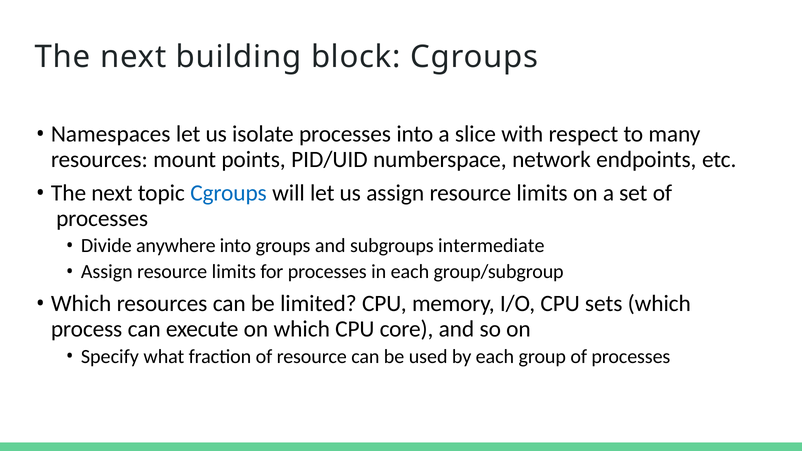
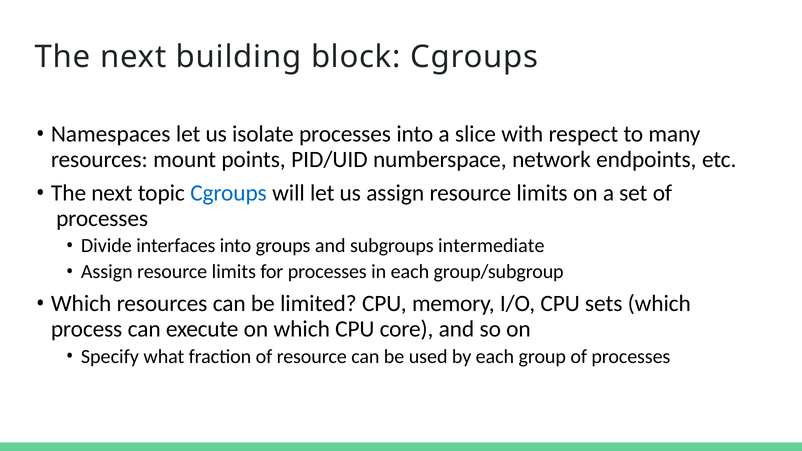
anywhere: anywhere -> interfaces (176, 246)
